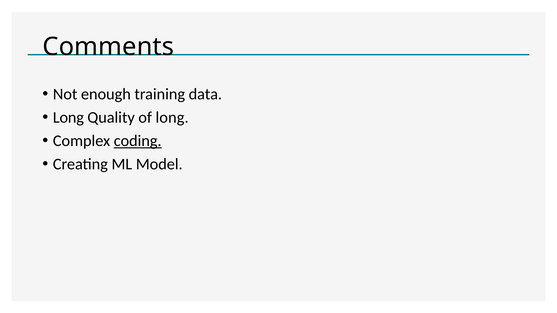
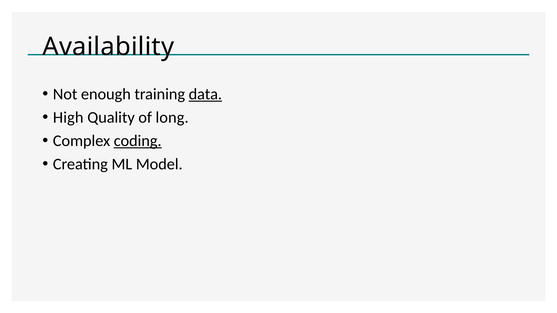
Comments: Comments -> Availability (108, 47)
data underline: none -> present (205, 94)
Long: Long -> High (68, 118)
